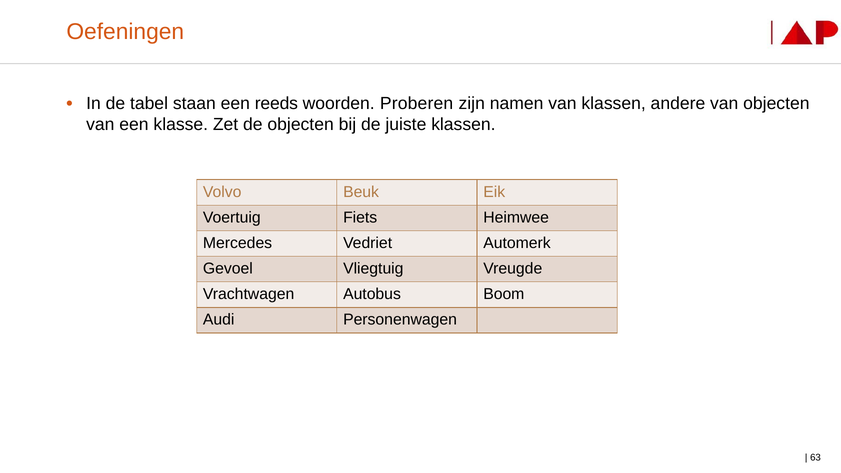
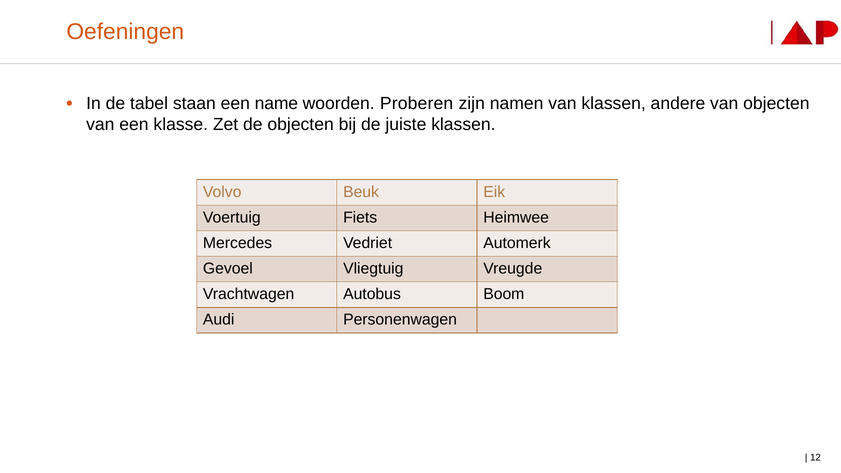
reeds: reeds -> name (276, 103)
63: 63 -> 12 (815, 458)
